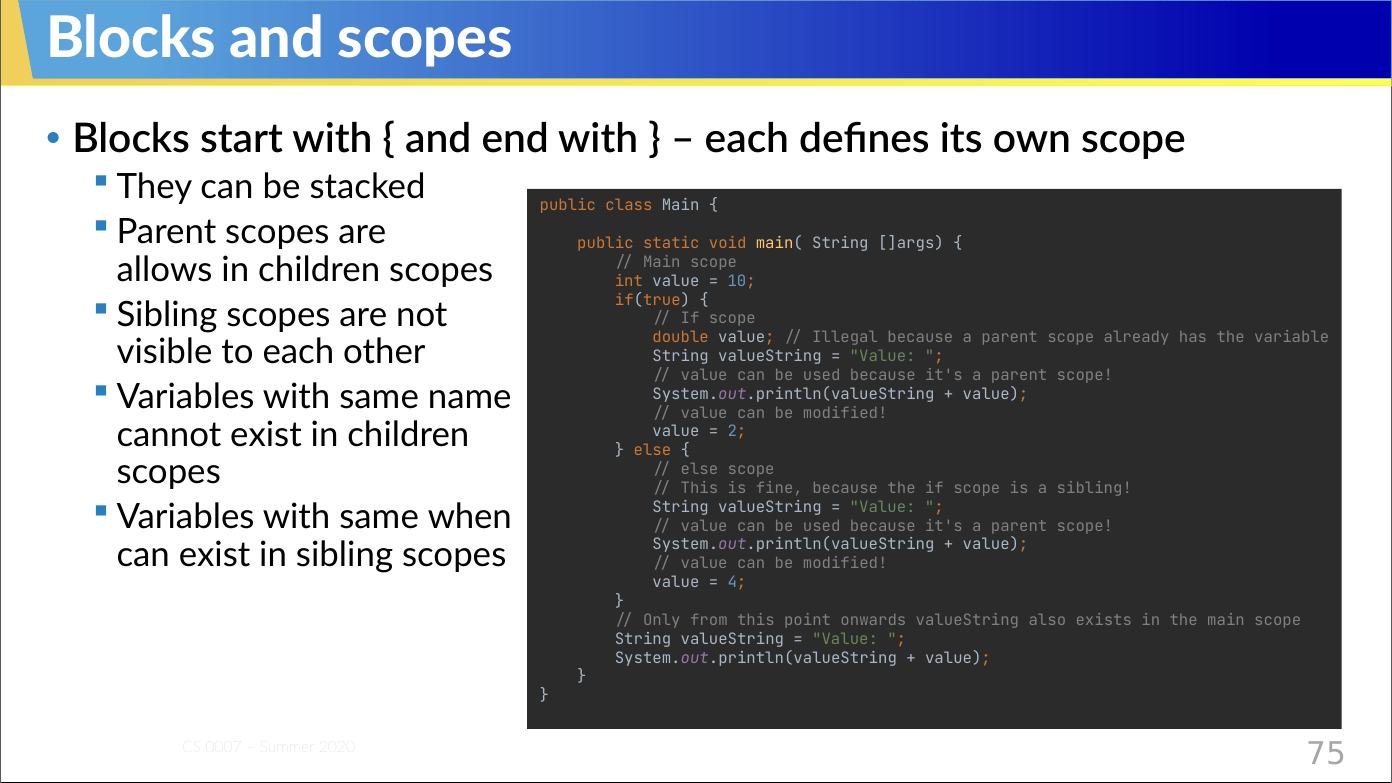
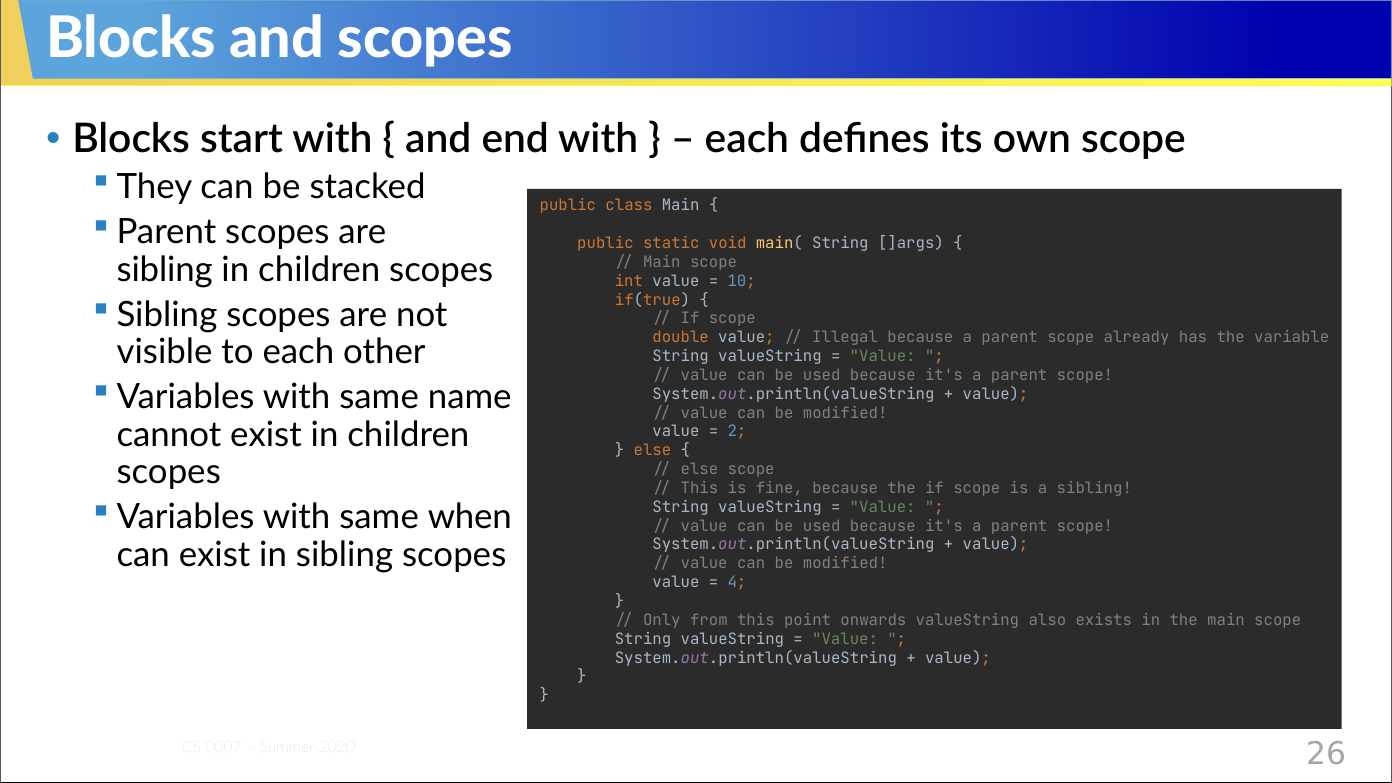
allows: allows -> sibling (165, 270)
75: 75 -> 26 (1326, 754)
